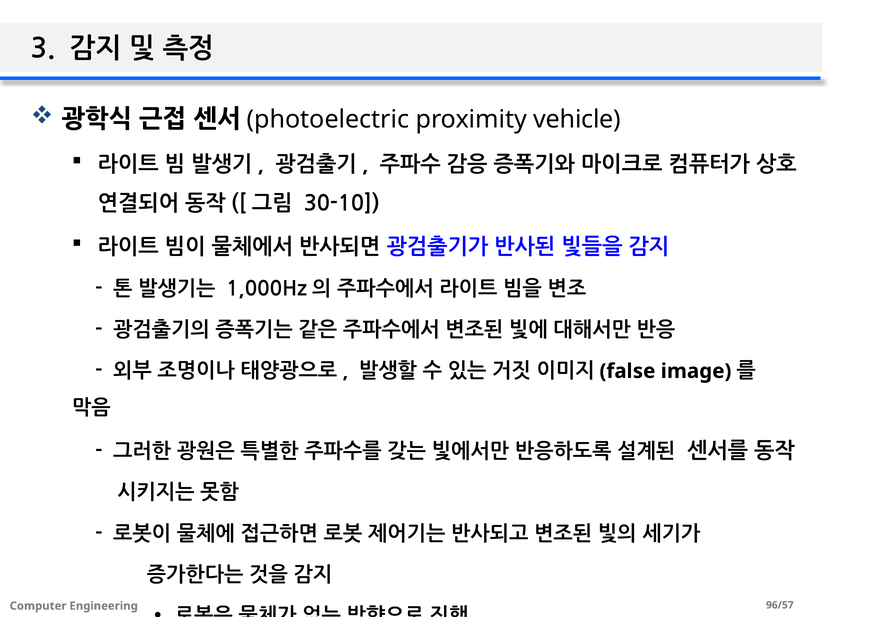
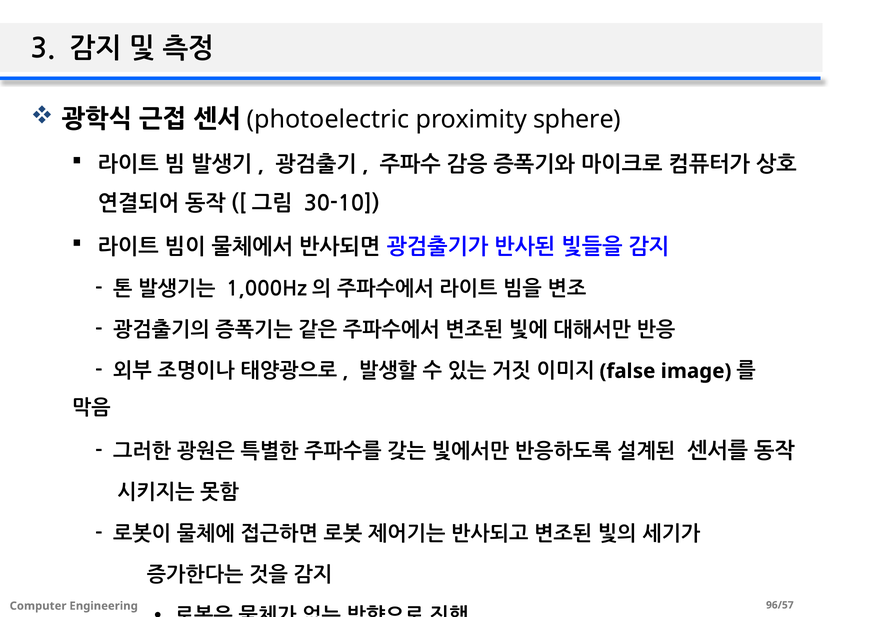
vehicle: vehicle -> sphere (577, 119)
